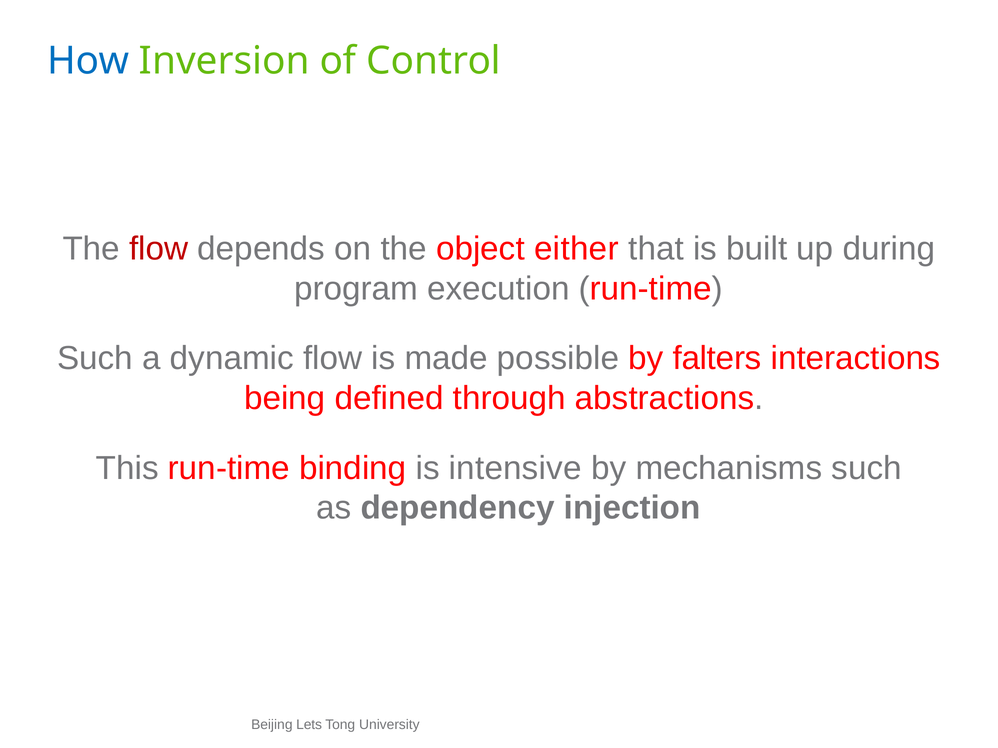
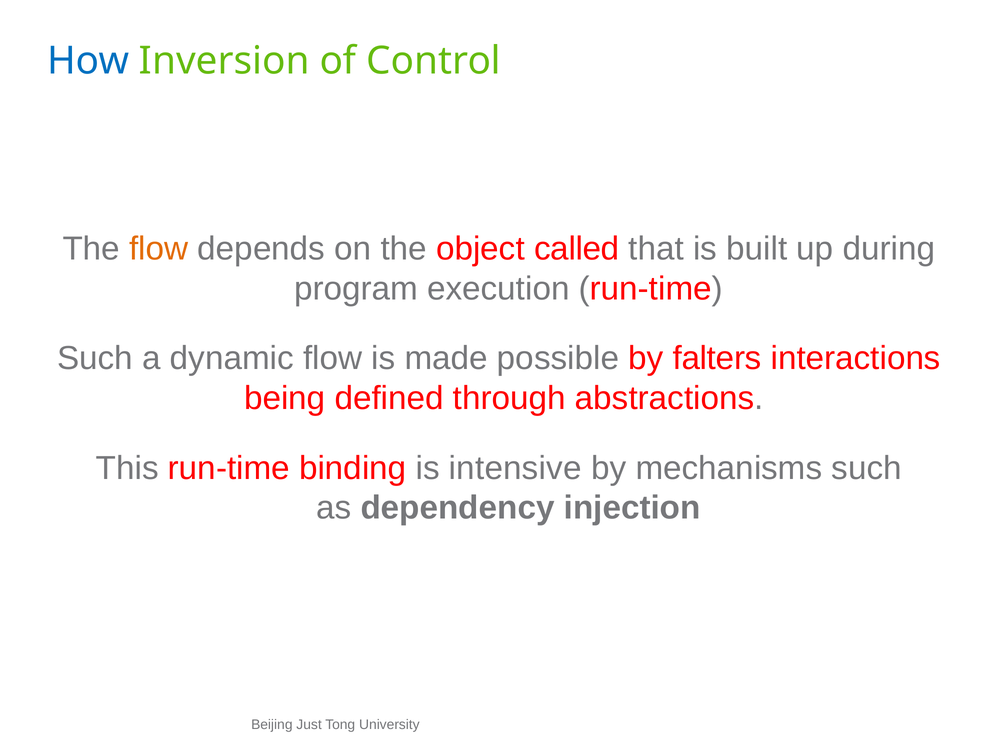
flow colour: red -> orange (159, 249)
either: either -> called (577, 249)
Lets: Lets -> Just (309, 725)
